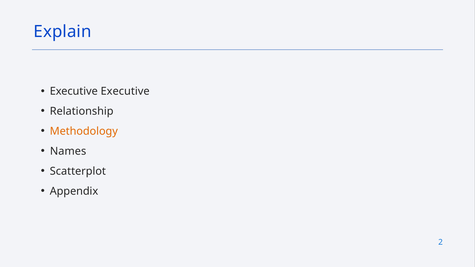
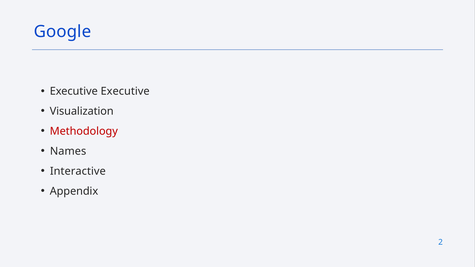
Explain: Explain -> Google (63, 32)
Relationship: Relationship -> Visualization (82, 111)
Methodology colour: orange -> red (84, 131)
Scatterplot: Scatterplot -> Interactive (78, 171)
